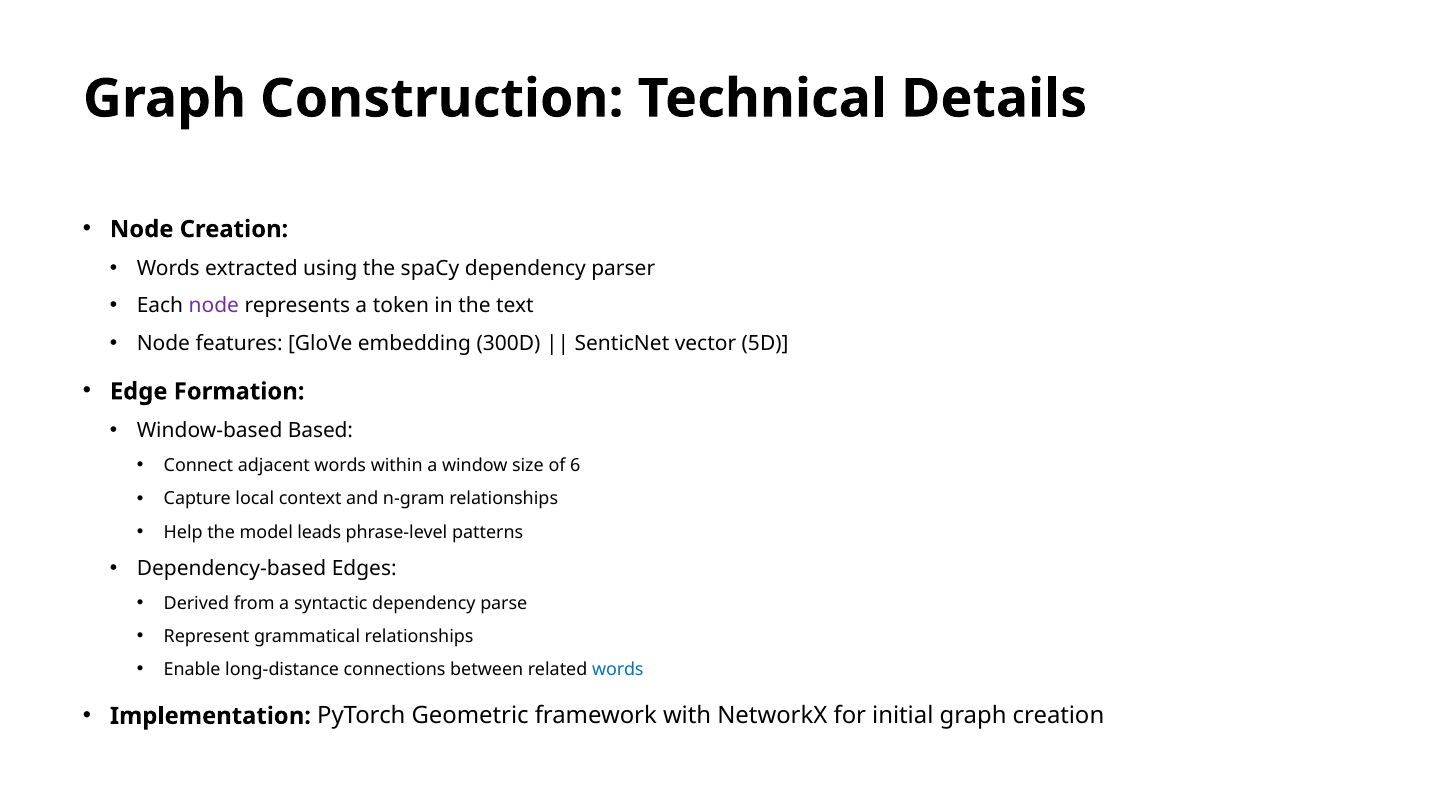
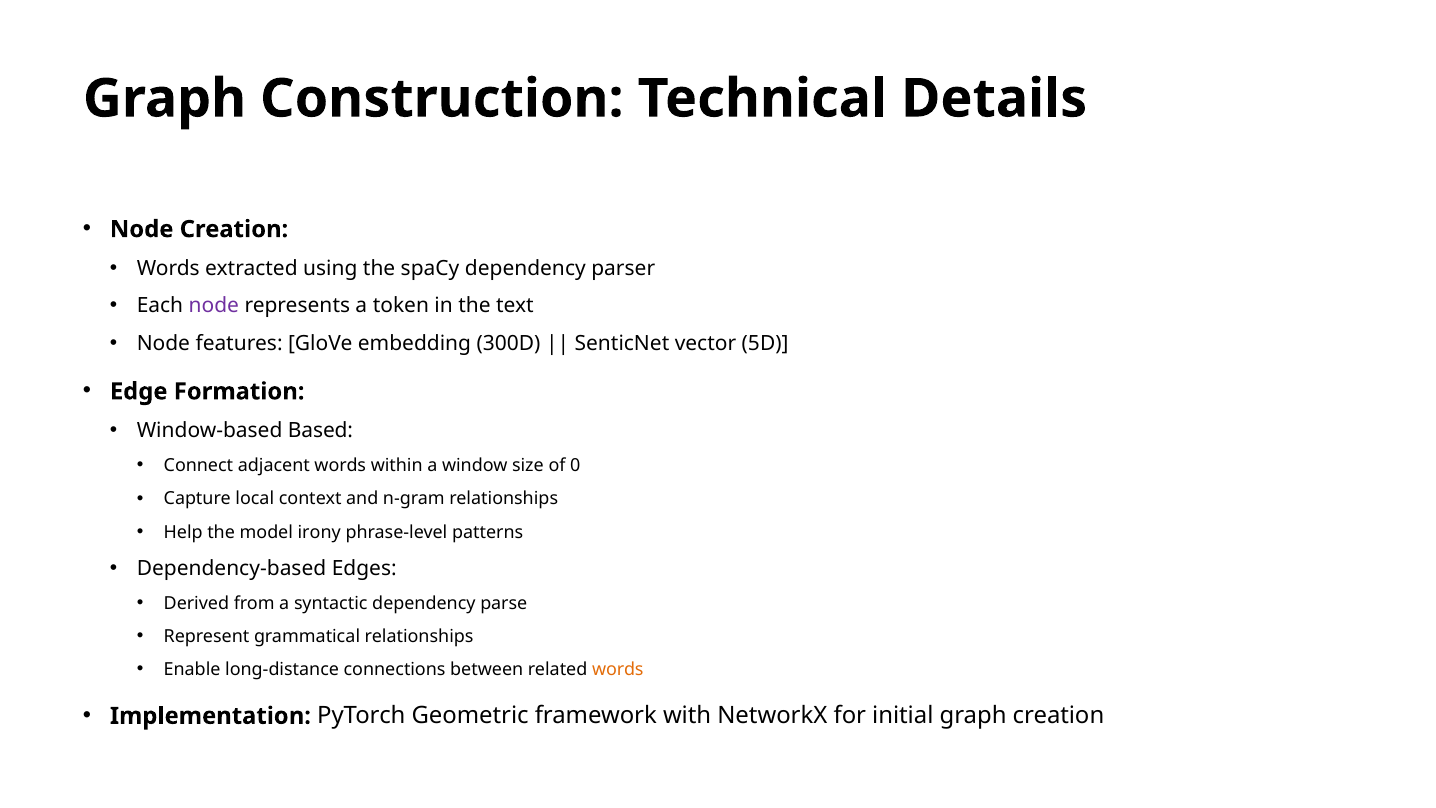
6: 6 -> 0 (575, 465)
leads: leads -> irony (319, 532)
words colour: blue -> orange (618, 669)
